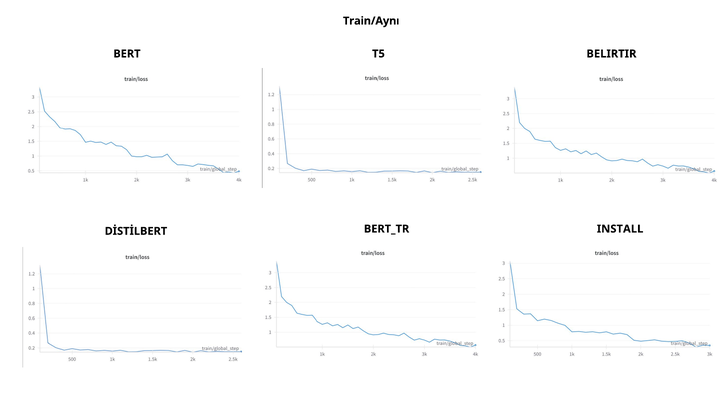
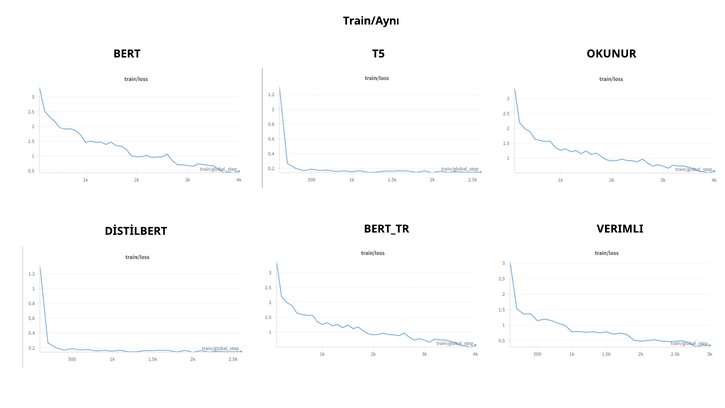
BELIRTIR: BELIRTIR -> OKUNUR (611, 54)
INSTALL: INSTALL -> VERIMLI (620, 229)
